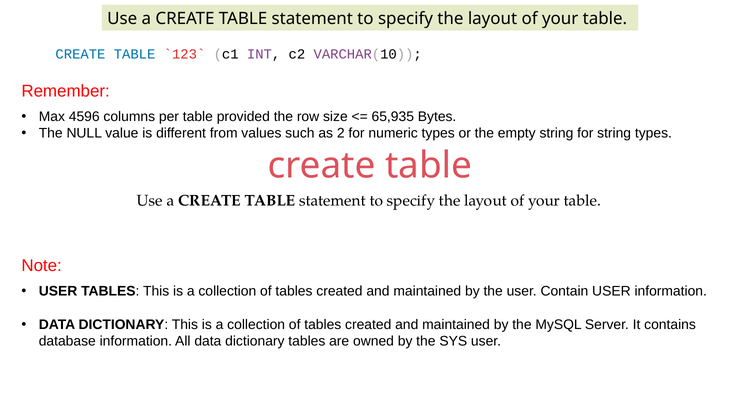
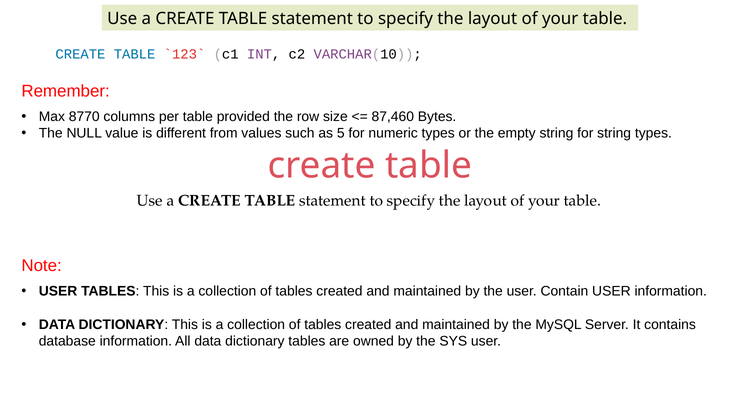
4596: 4596 -> 8770 (84, 117)
65,935: 65,935 -> 87,460 (393, 117)
2: 2 -> 5 (341, 133)
